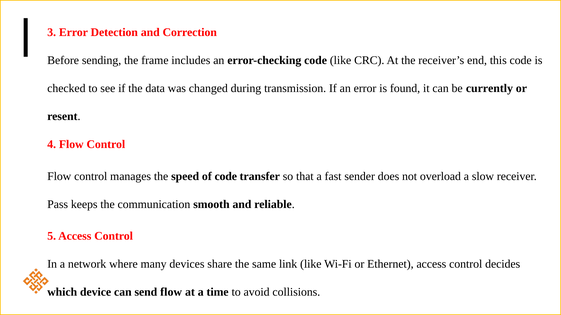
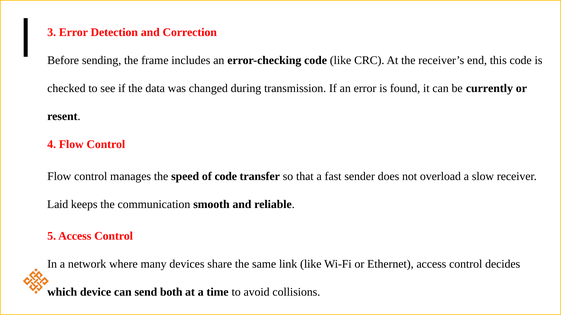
Pass: Pass -> Laid (58, 205)
send flow: flow -> both (171, 293)
